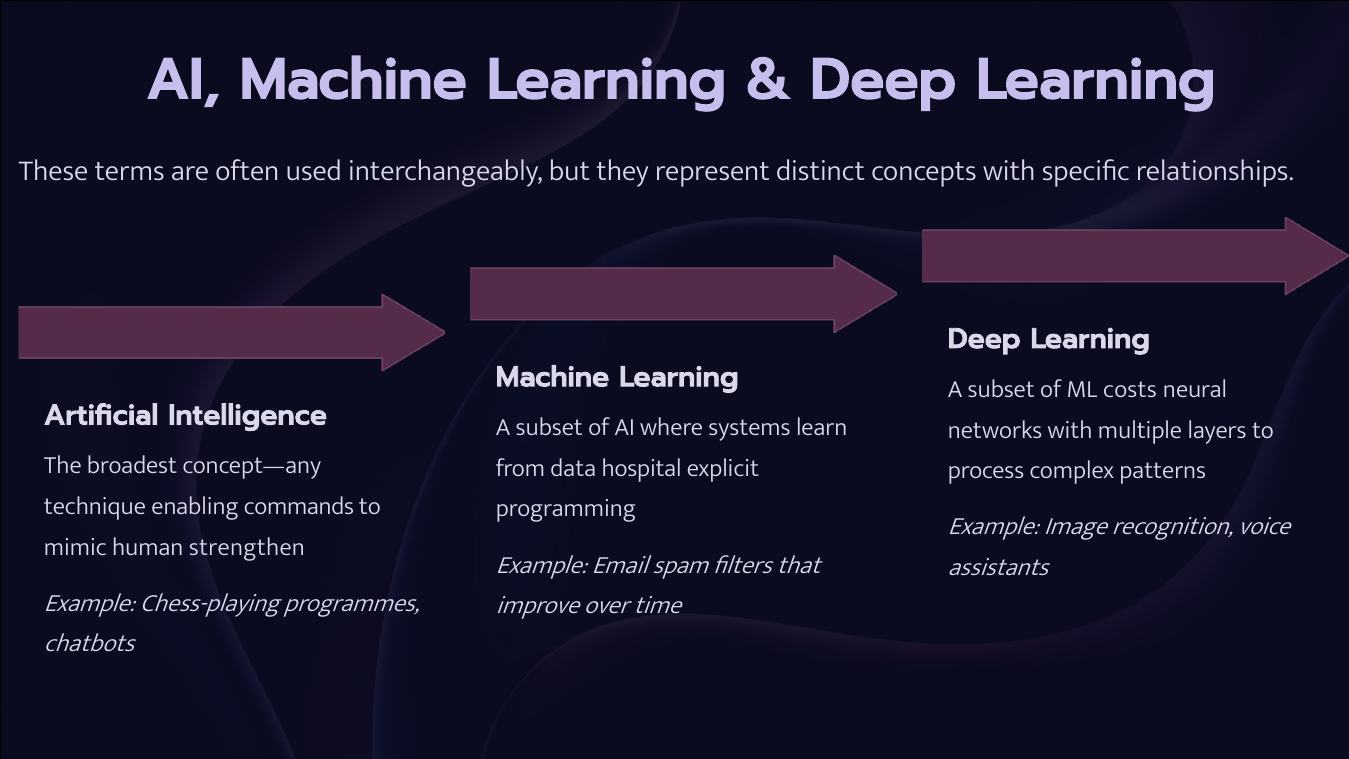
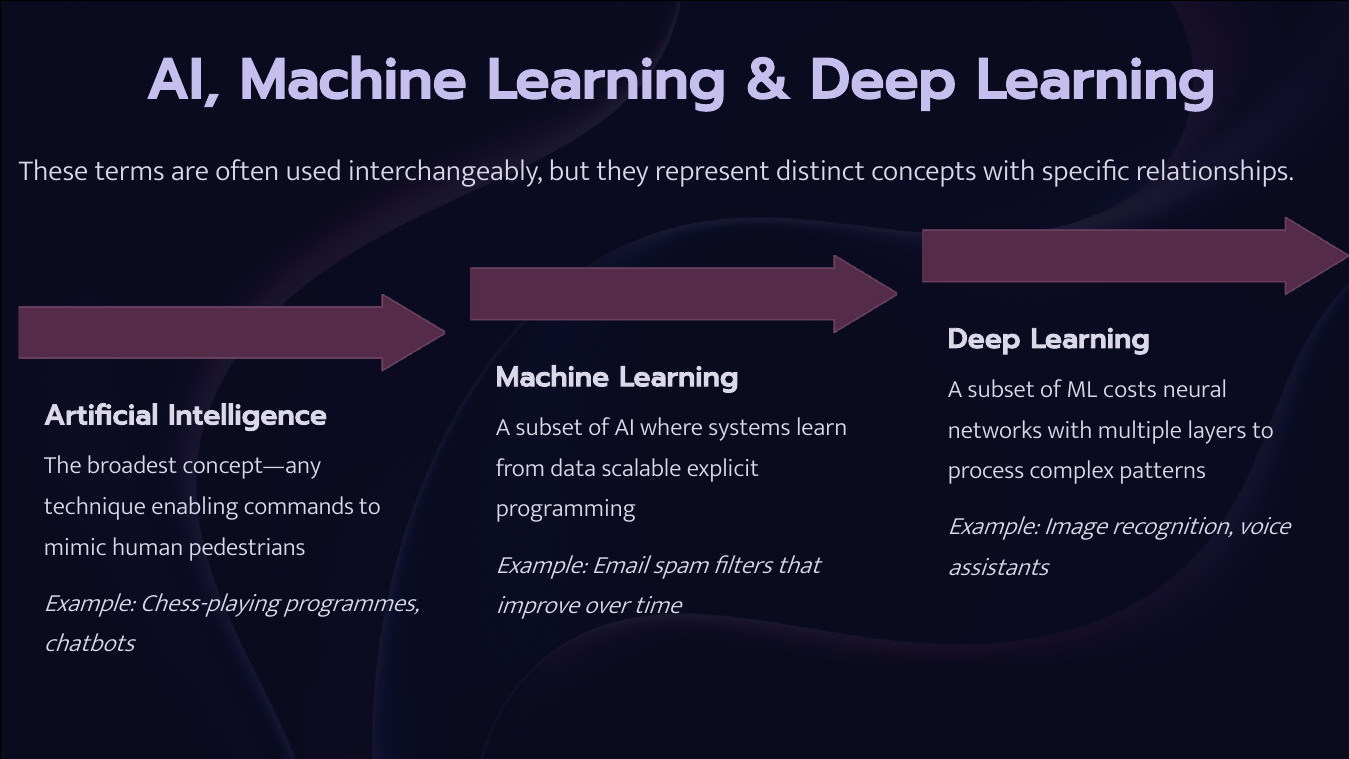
hospital: hospital -> scalable (642, 468)
strengthen: strengthen -> pedestrians (247, 547)
